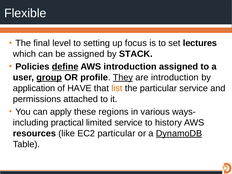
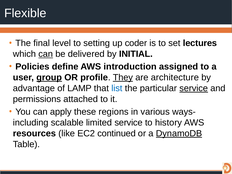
focus: focus -> coder (136, 43)
can underline: none -> present (46, 54)
be assigned: assigned -> delivered (86, 54)
STACK: STACK -> INITIAL (136, 54)
define underline: present -> none (65, 67)
are introduction: introduction -> architecture (175, 77)
application: application -> advantage (34, 88)
HAVE: HAVE -> LAMP (80, 88)
list colour: orange -> blue (117, 88)
service underline: none -> present (194, 88)
practical: practical -> scalable (67, 123)
EC2 particular: particular -> continued (117, 133)
